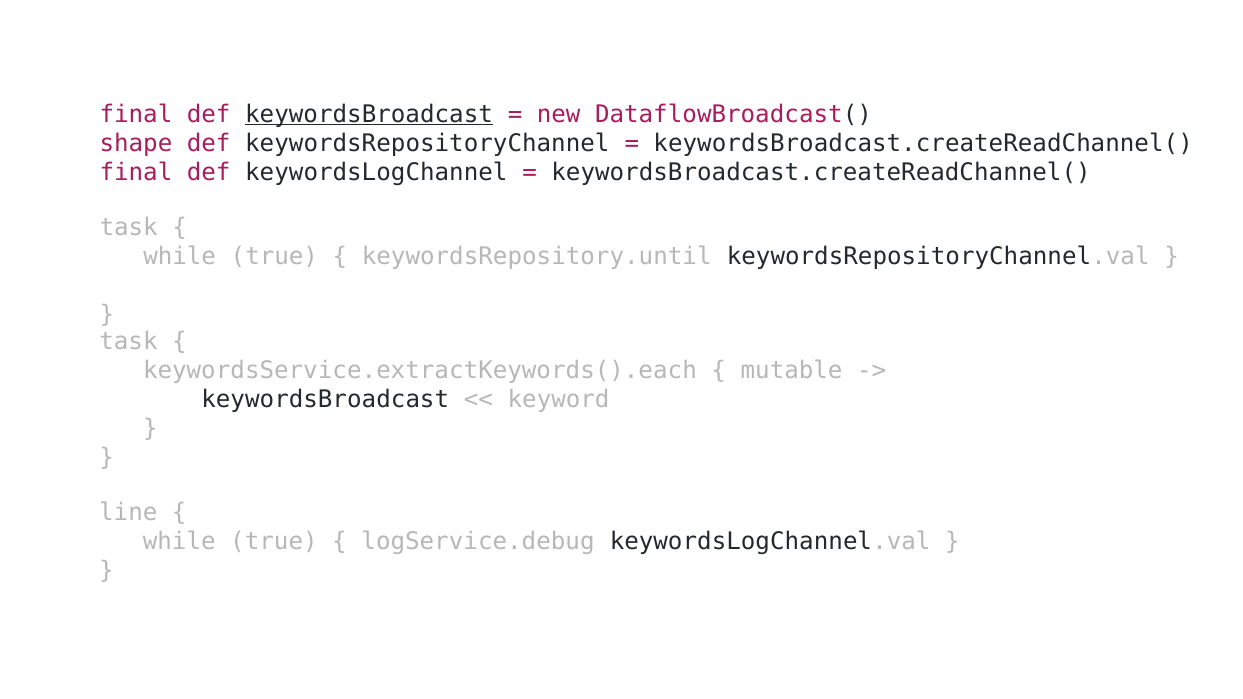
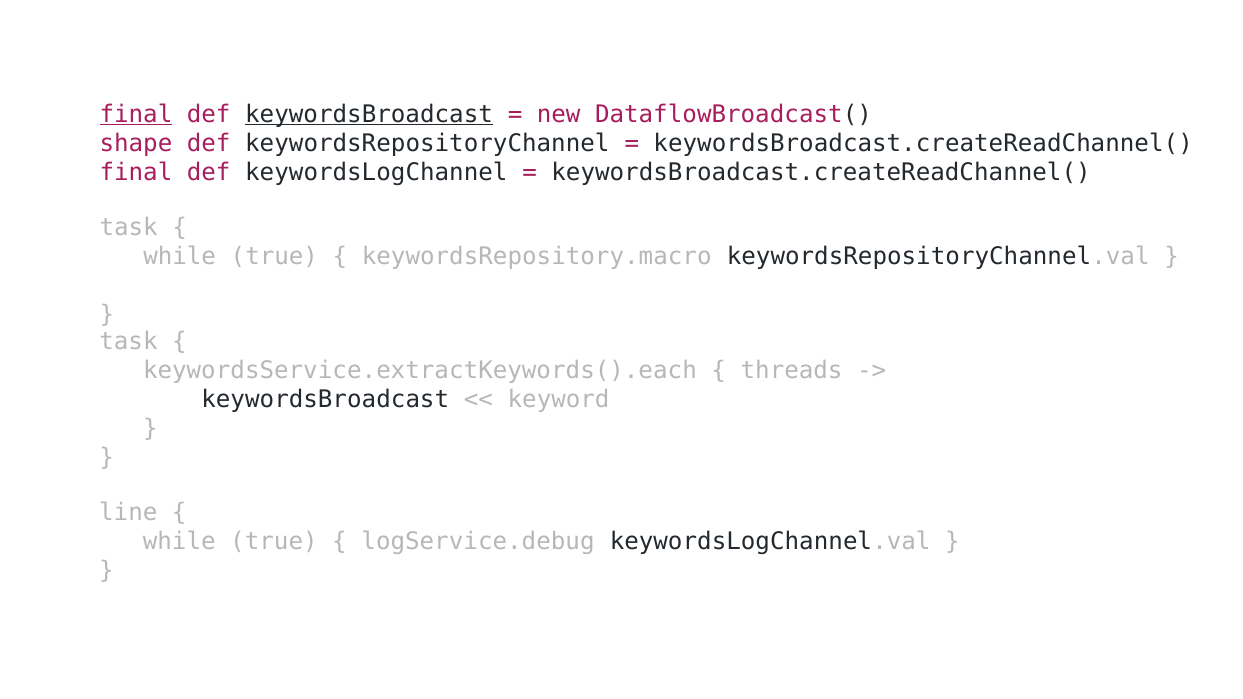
final underline: none -> present (136, 114)
keywordsRepository.until: keywordsRepository.until -> keywordsRepository.macro (537, 257)
mutable: mutable -> threads (792, 371)
